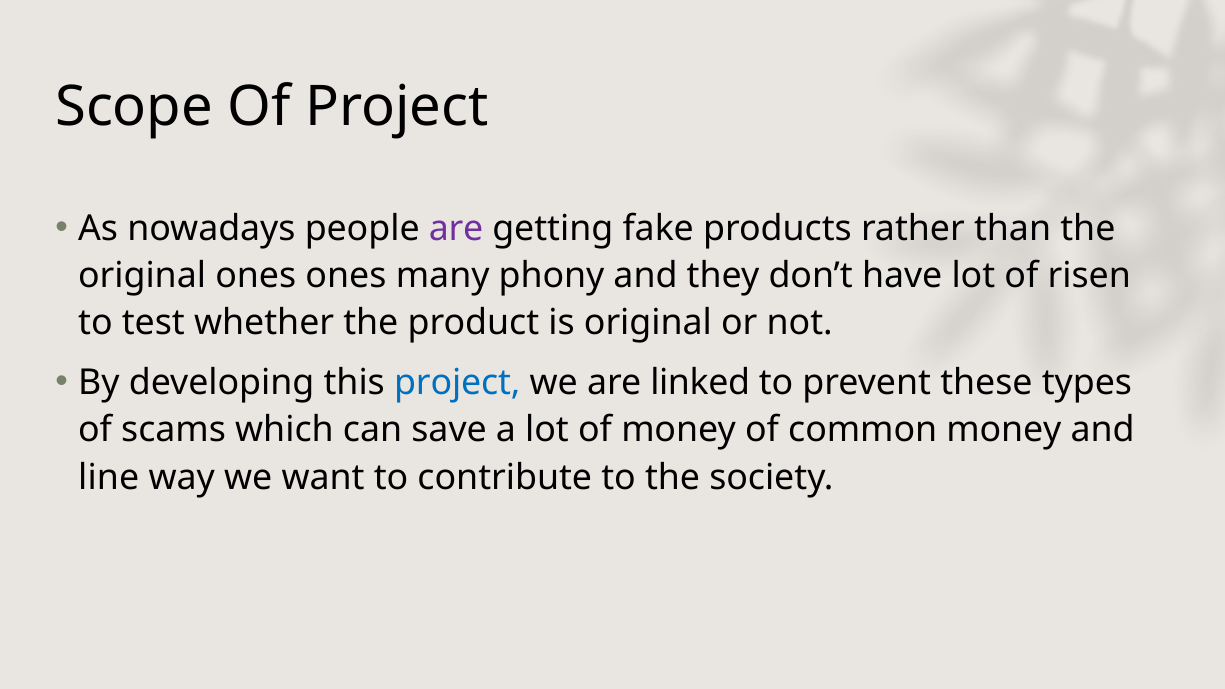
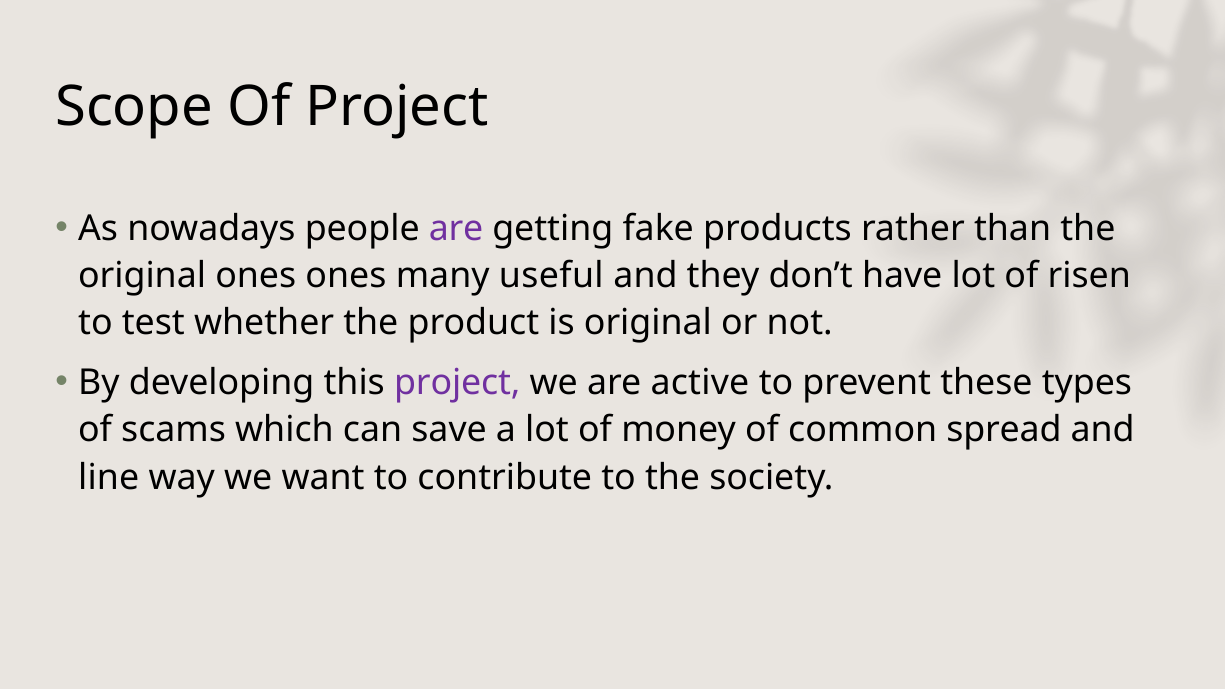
phony: phony -> useful (551, 276)
project colour: blue -> purple (457, 383)
linked: linked -> active (700, 383)
common money: money -> spread (1004, 430)
